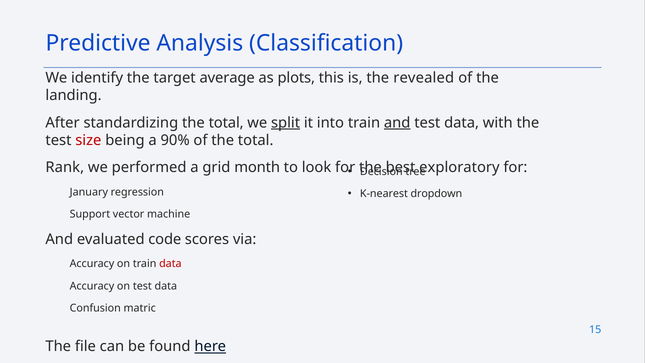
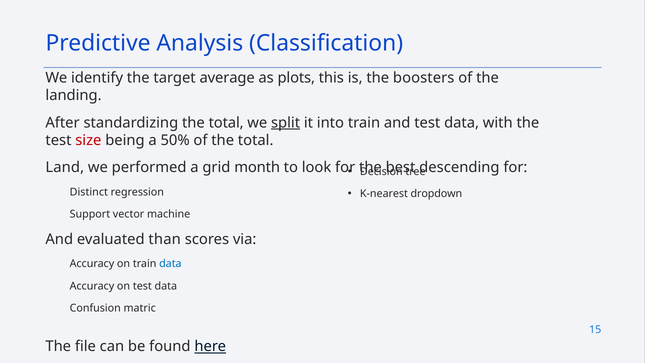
revealed: revealed -> boosters (424, 78)
and underline: present -> none (397, 123)
90%: 90% -> 50% (175, 140)
Rank: Rank -> Land (65, 167)
exploratory: exploratory -> descending (459, 167)
January: January -> Distinct (89, 192)
code: code -> than (165, 239)
data colour: red -> blue (170, 264)
